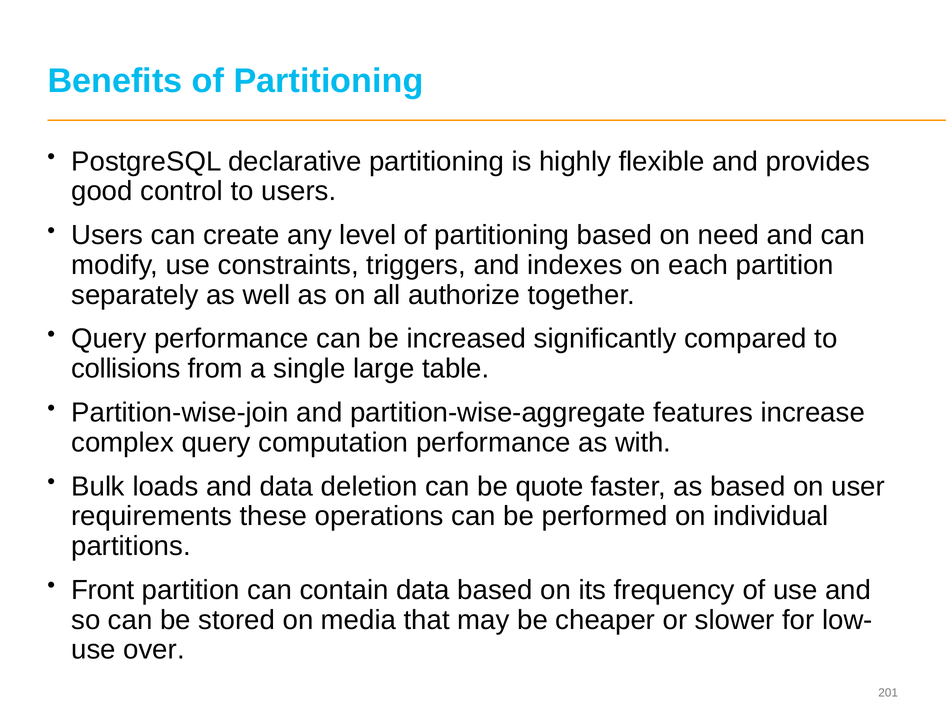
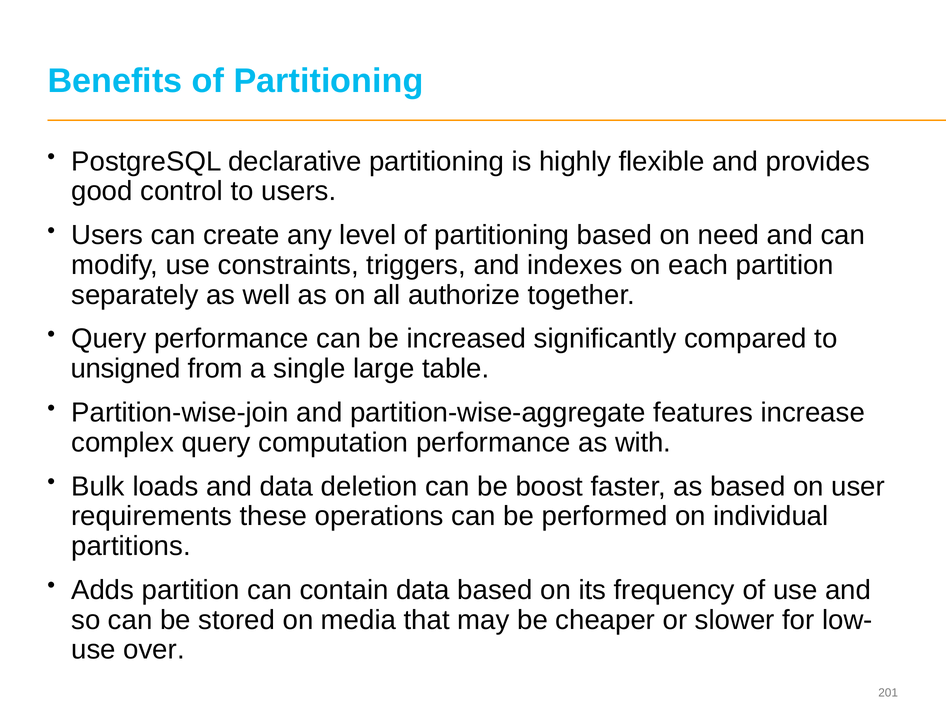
collisions: collisions -> unsigned (126, 368)
quote: quote -> boost (549, 486)
Front: Front -> Adds (103, 590)
